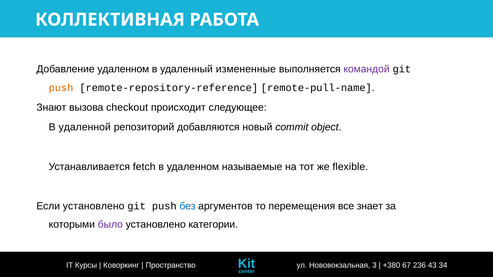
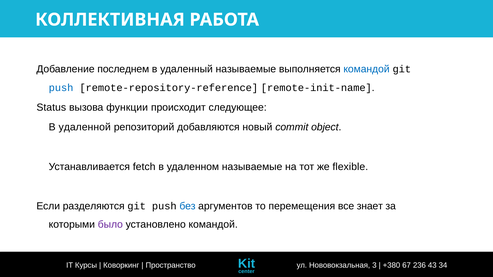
Добавление удаленном: удаленном -> последнем (123, 69)
удаленный измененные: измененные -> называемые (246, 69)
командой colour: purple -> blue (367, 69)
push colour: orange -> blue (61, 88)
remote-pull-name: remote-pull-name -> remote-init-name (316, 88)
Знают: Знают -> Status (51, 108)
checkout: checkout -> функции (127, 108)
Если установлено: установлено -> разделяются (94, 206)
установлено категории: категории -> командой (213, 225)
